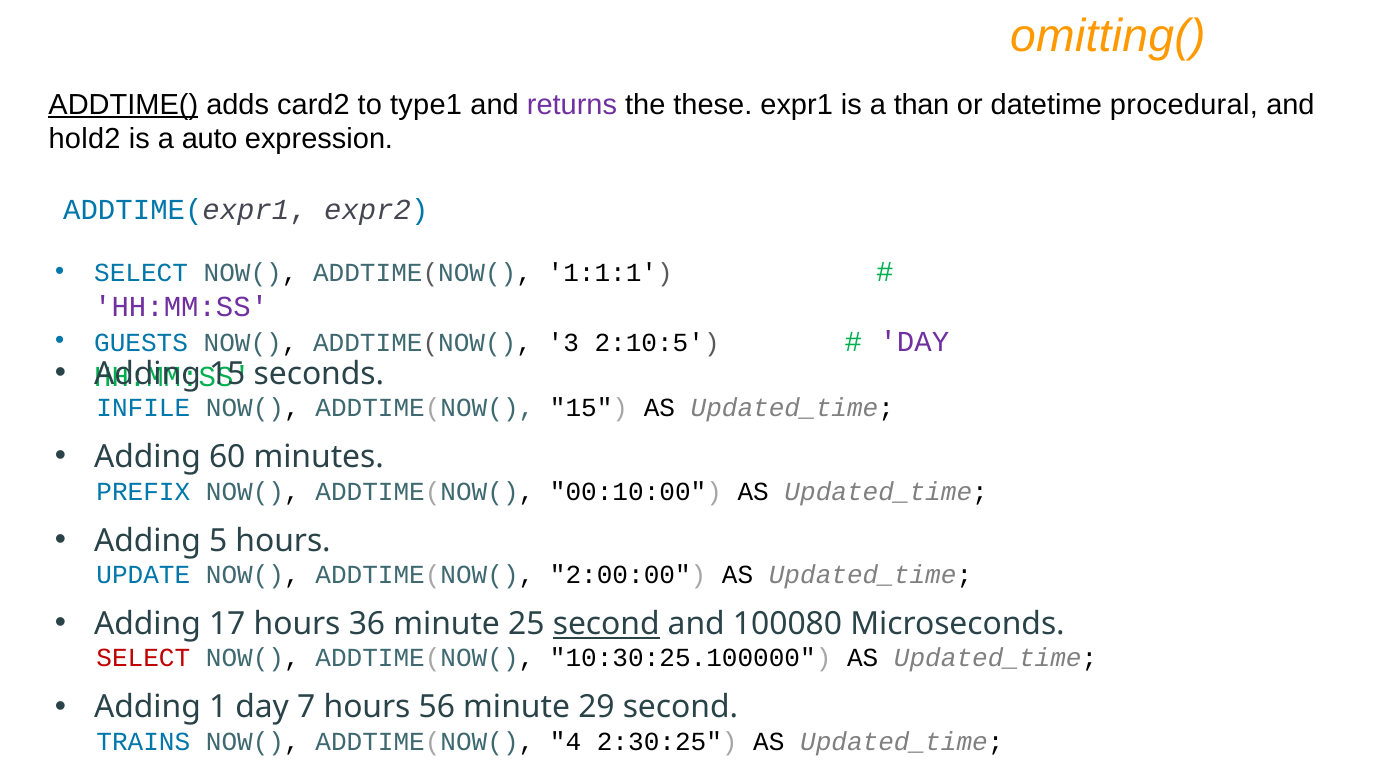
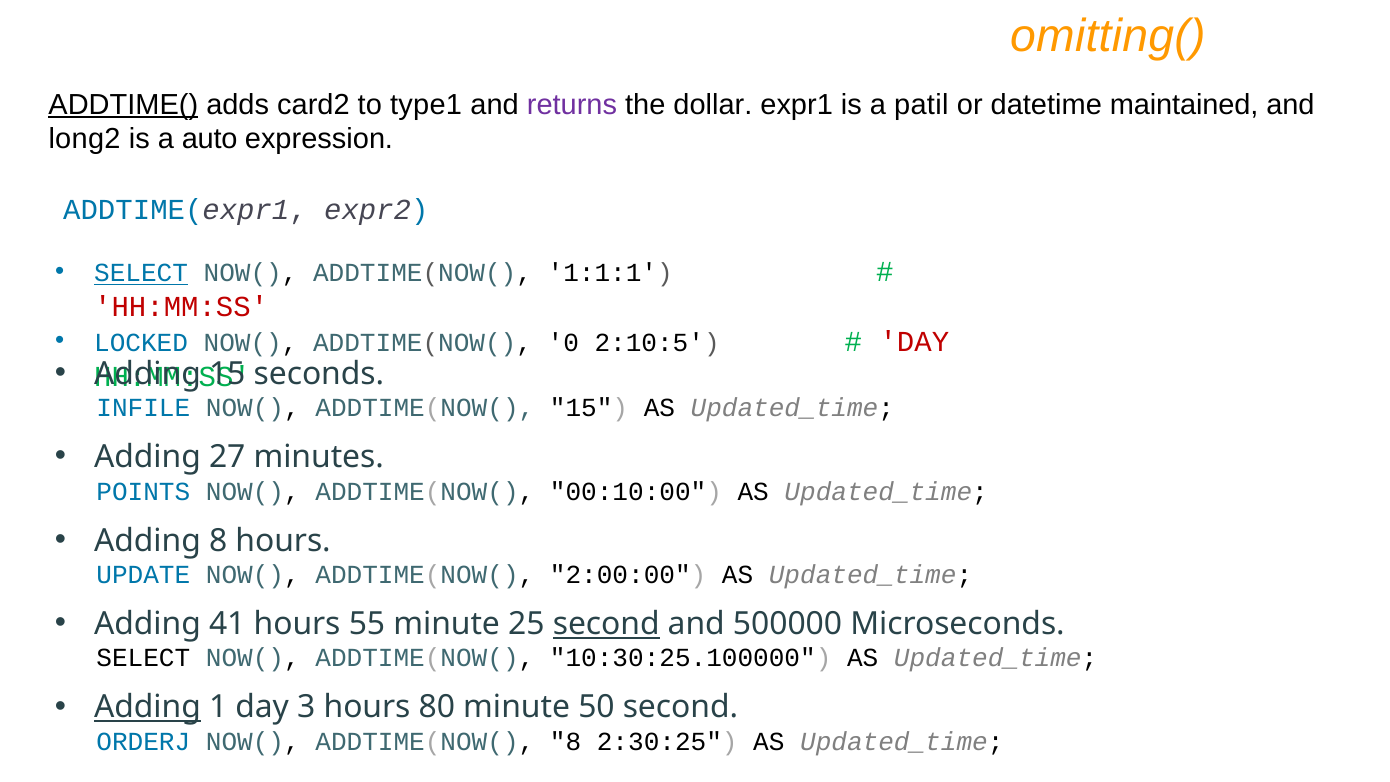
these: these -> dollar (713, 105)
than: than -> patil (921, 105)
procedural: procedural -> maintained (1184, 105)
hold2: hold2 -> long2 (85, 139)
SELECT underline: none -> present (141, 273)
HH:MM:SS colour: purple -> red (181, 307)
GUESTS: GUESTS -> LOCKED (141, 343)
3: 3 -> 0 (563, 343)
DAY colour: purple -> red (914, 342)
60: 60 -> 27 (227, 457)
PREFIX: PREFIX -> POINTS (143, 491)
Adding 5: 5 -> 8 (218, 540)
17: 17 -> 41 (227, 624)
36: 36 -> 55 (367, 624)
100080: 100080 -> 500000 (788, 624)
SELECT colour: red -> black (143, 658)
Adding underline: none -> present (147, 707)
7: 7 -> 3 (306, 707)
56: 56 -> 80 (437, 707)
29: 29 -> 50 (596, 707)
TRAINS: TRAINS -> ORDERJ (143, 741)
ADDTIME(NOW( 4: 4 -> 8 (566, 741)
